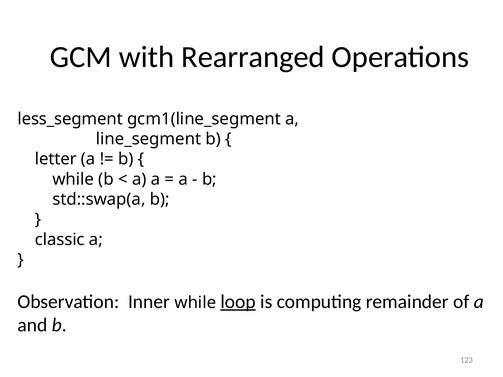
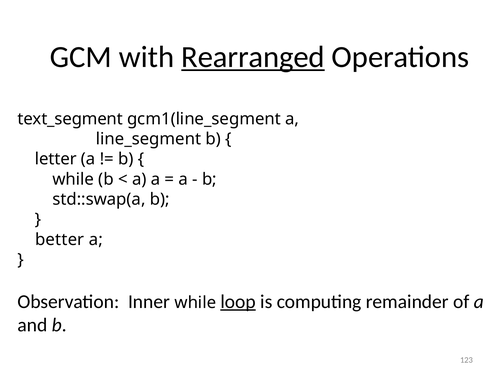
Rearranged underline: none -> present (253, 57)
less_segment: less_segment -> text_segment (70, 119)
classic: classic -> better (60, 240)
